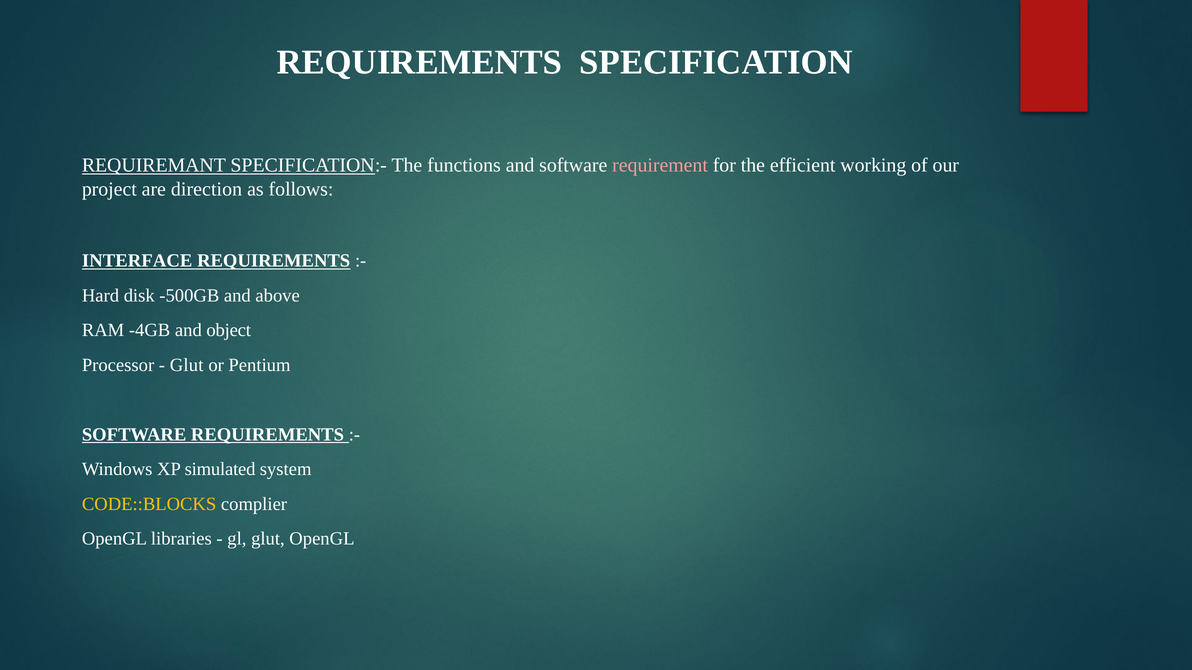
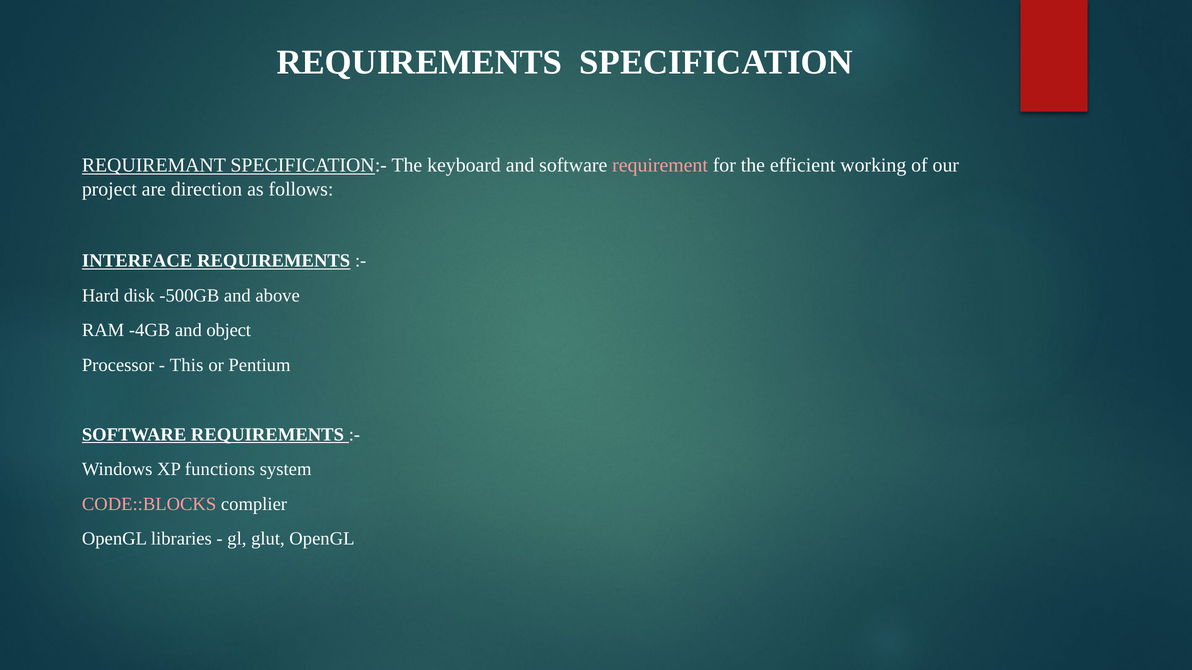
functions: functions -> keyboard (464, 165)
Glut: Glut -> This (187, 365)
simulated: simulated -> functions (220, 470)
CODE::BLOCKS colour: yellow -> pink (149, 504)
